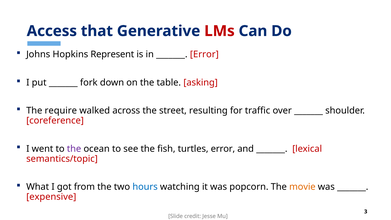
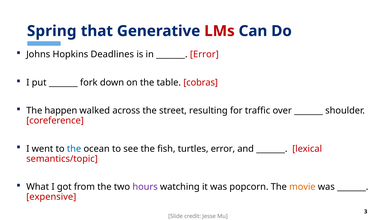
Access: Access -> Spring (52, 31)
Represent: Represent -> Deadlines (112, 54)
asking: asking -> cobras (201, 83)
require: require -> happen (61, 111)
the colour: purple -> blue (74, 149)
hours colour: blue -> purple (145, 187)
